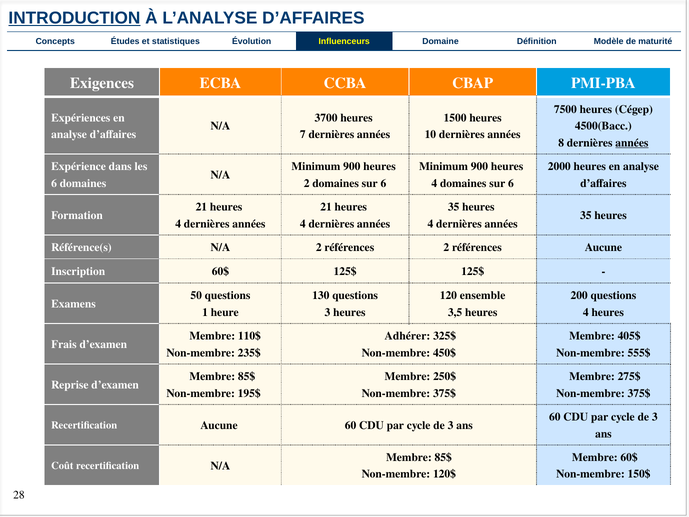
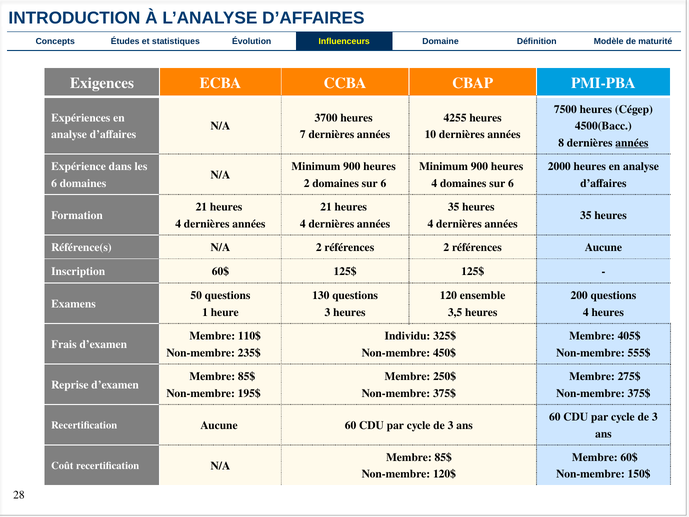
INTRODUCTION underline: present -> none (74, 18)
1500: 1500 -> 4255 (455, 118)
Adhérer: Adhérer -> Individu (407, 336)
